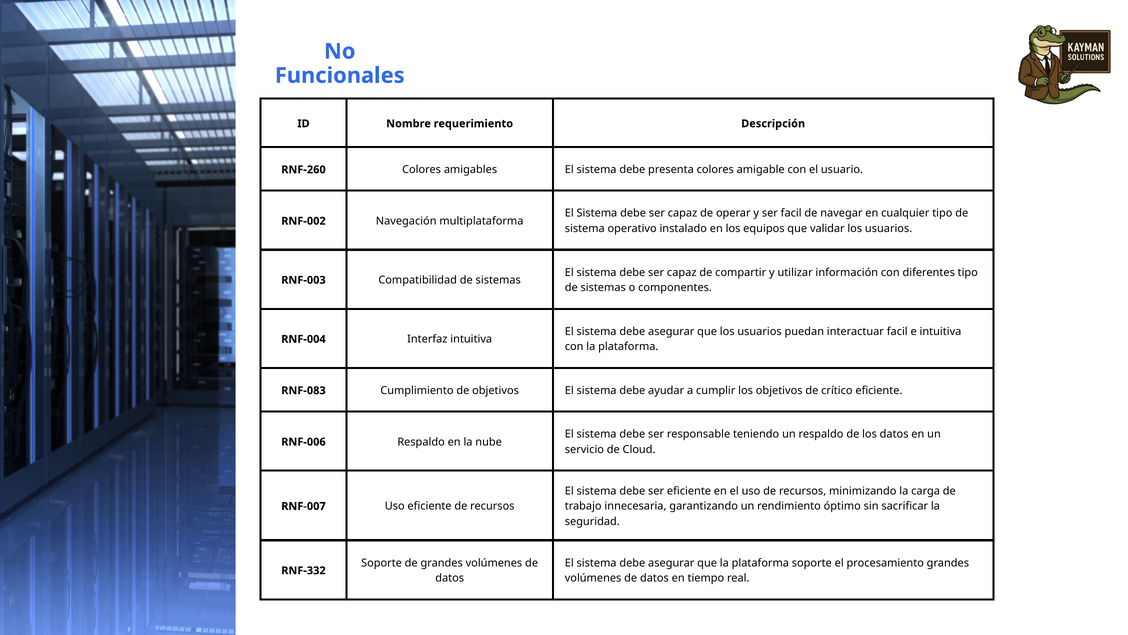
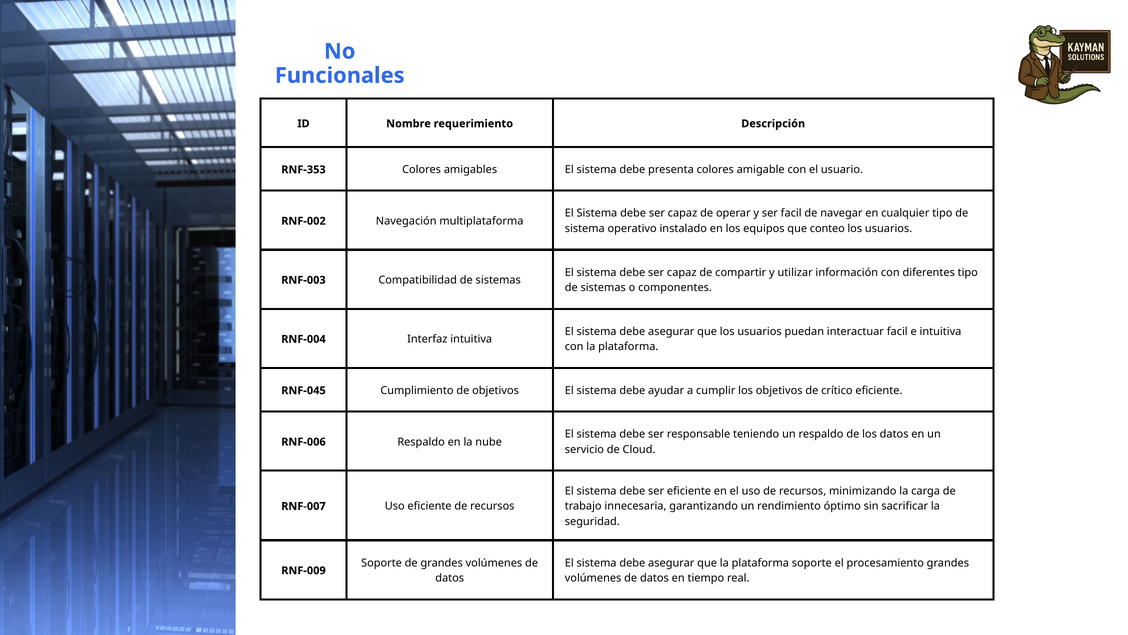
RNF-260: RNF-260 -> RNF-353 (303, 170)
validar: validar -> conteo (827, 229)
RNF-083: RNF-083 -> RNF-045 (303, 390)
RNF-332: RNF-332 -> RNF-009 (303, 570)
